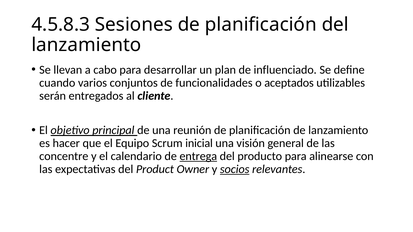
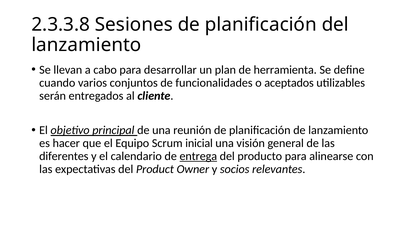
4.5.8.3: 4.5.8.3 -> 2.3.3.8 (61, 24)
influenciado: influenciado -> herramienta (285, 70)
concentre: concentre -> diferentes (64, 157)
socios underline: present -> none (235, 170)
